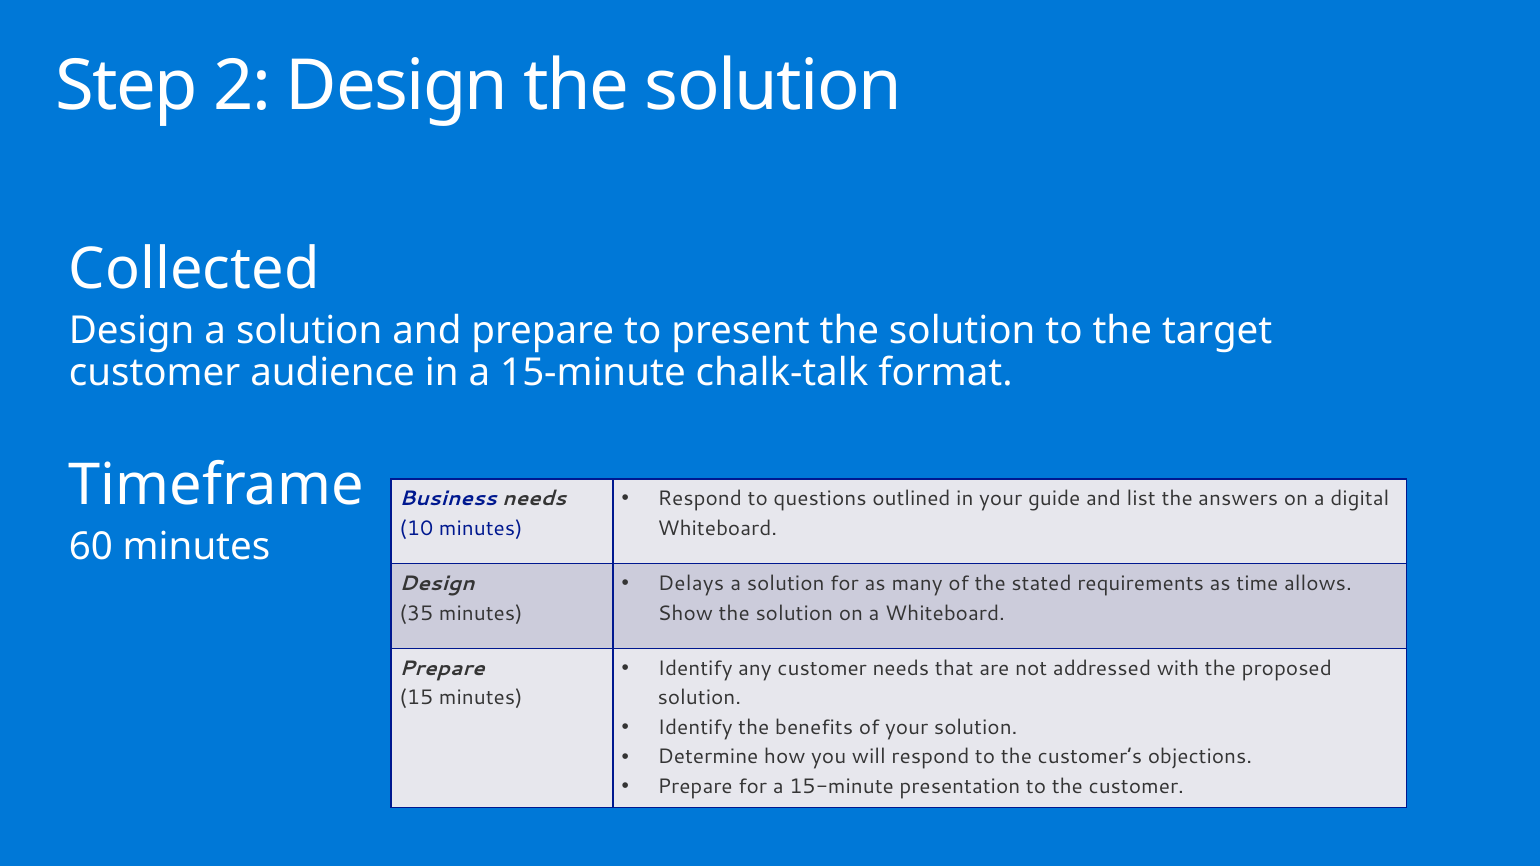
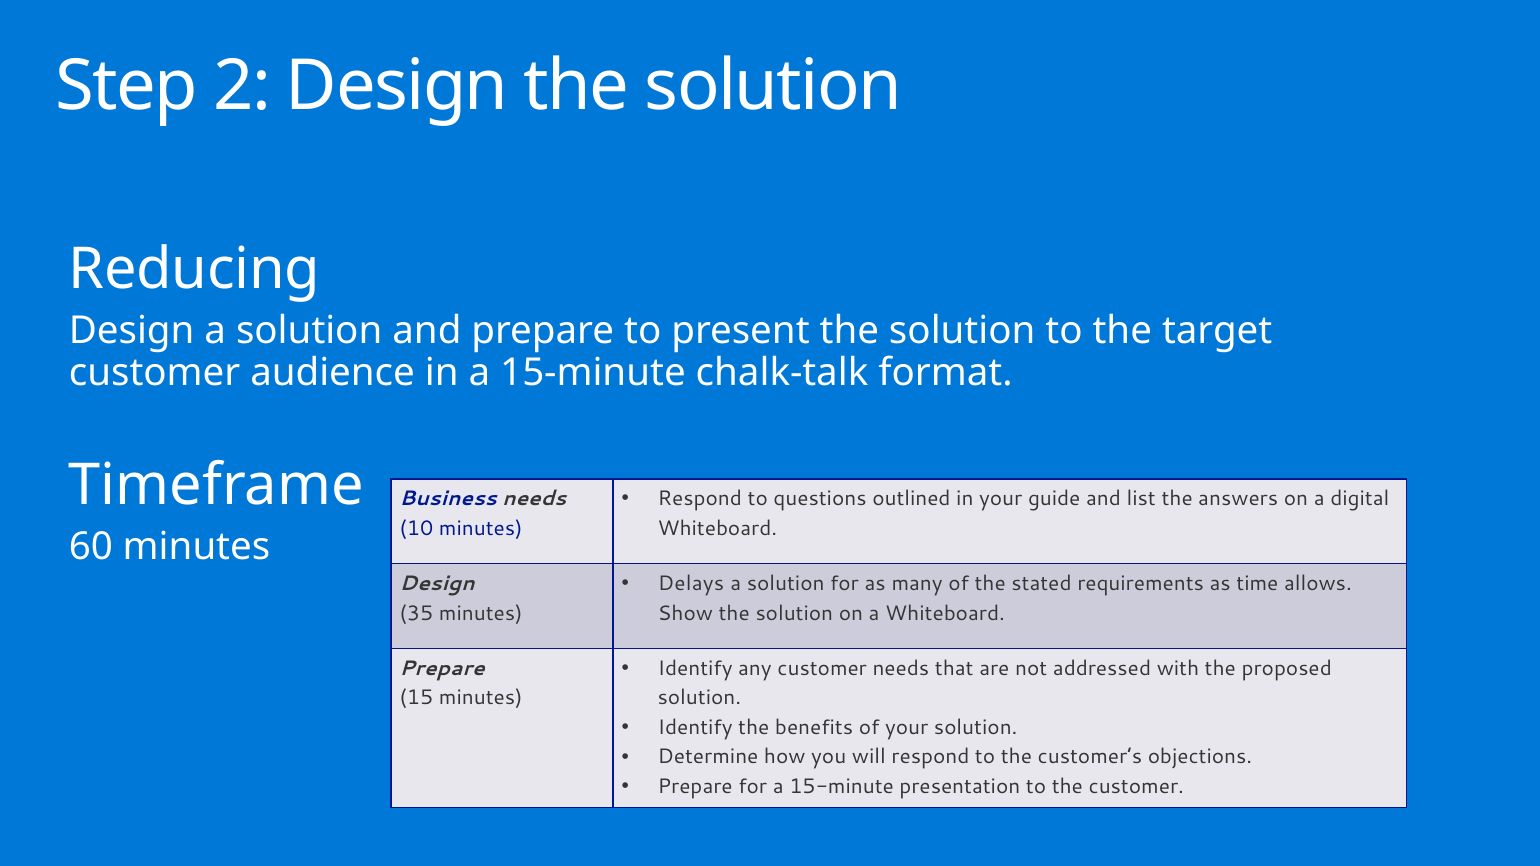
Collected: Collected -> Reducing (194, 269)
